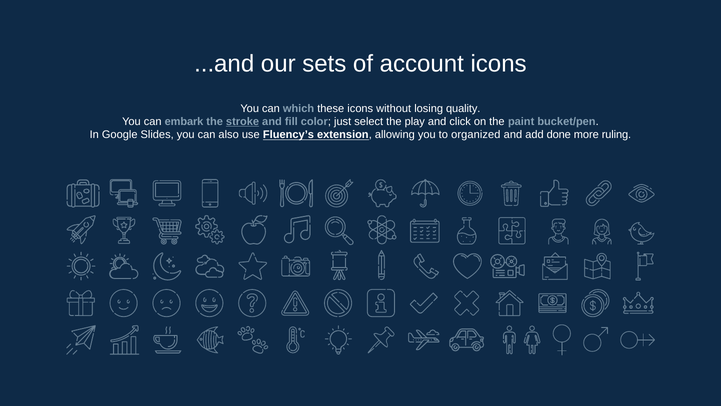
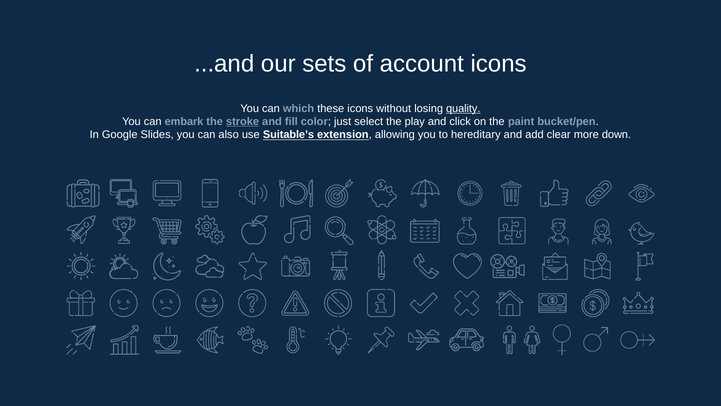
quality underline: none -> present (463, 108)
Fluency’s: Fluency’s -> Suitable’s (289, 135)
organized: organized -> hereditary (476, 135)
done: done -> clear (559, 135)
ruling: ruling -> down (616, 135)
